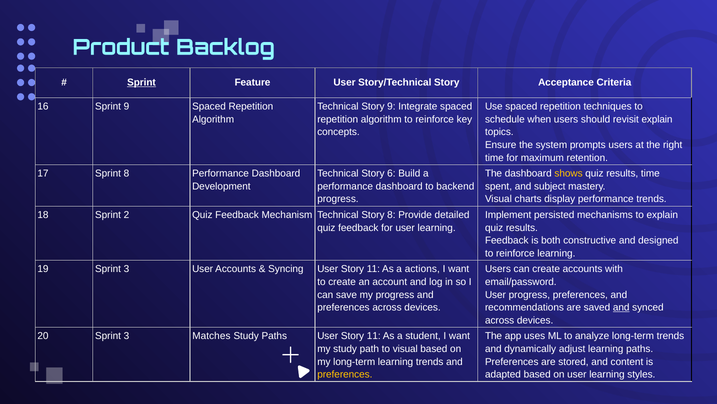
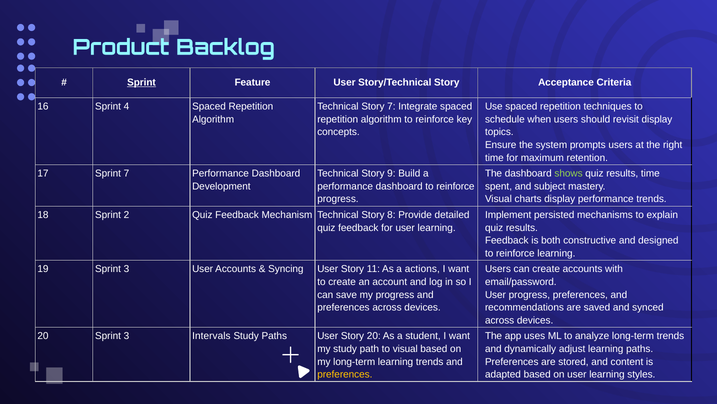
Sprint 9: 9 -> 4 (126, 106)
Story 9: 9 -> 7 (391, 106)
revisit explain: explain -> display (657, 119)
Sprint 8: 8 -> 7 (126, 173)
6: 6 -> 9 (391, 173)
shows colour: yellow -> light green (569, 173)
dashboard to backend: backend -> reinforce (455, 186)
and underline: present -> none (621, 307)
Matches: Matches -> Intervals (211, 336)
Paths User Story 11: 11 -> 20 (374, 336)
